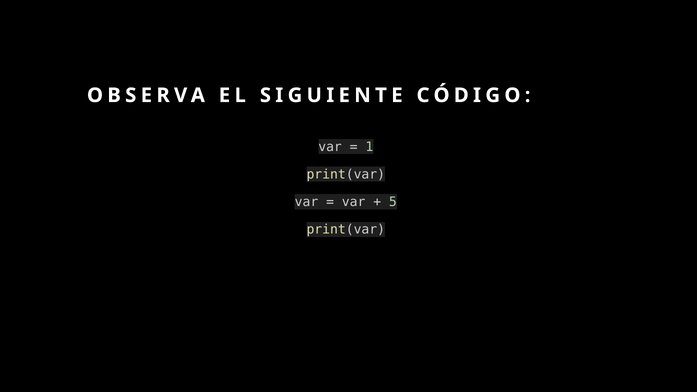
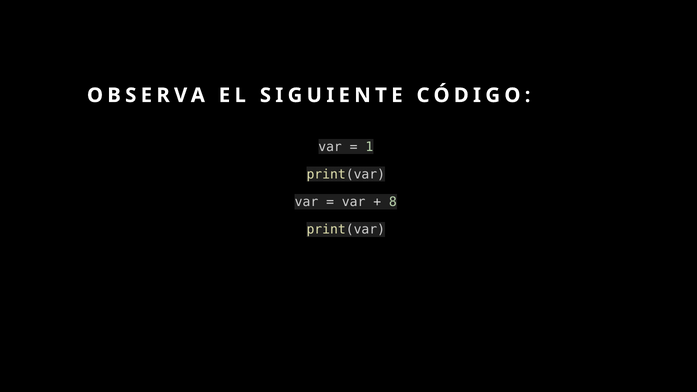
5: 5 -> 8 (393, 202)
